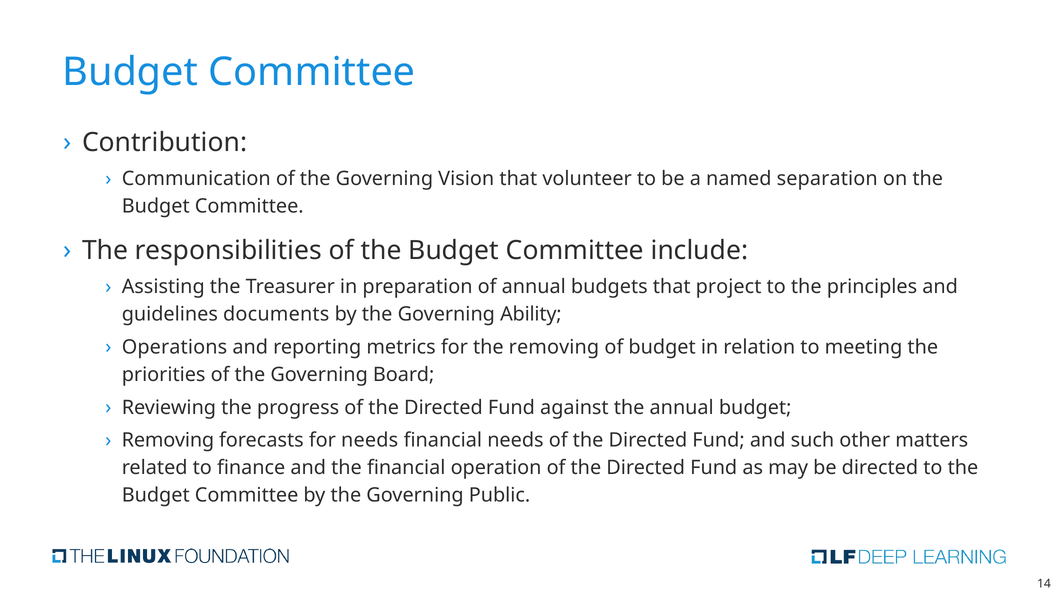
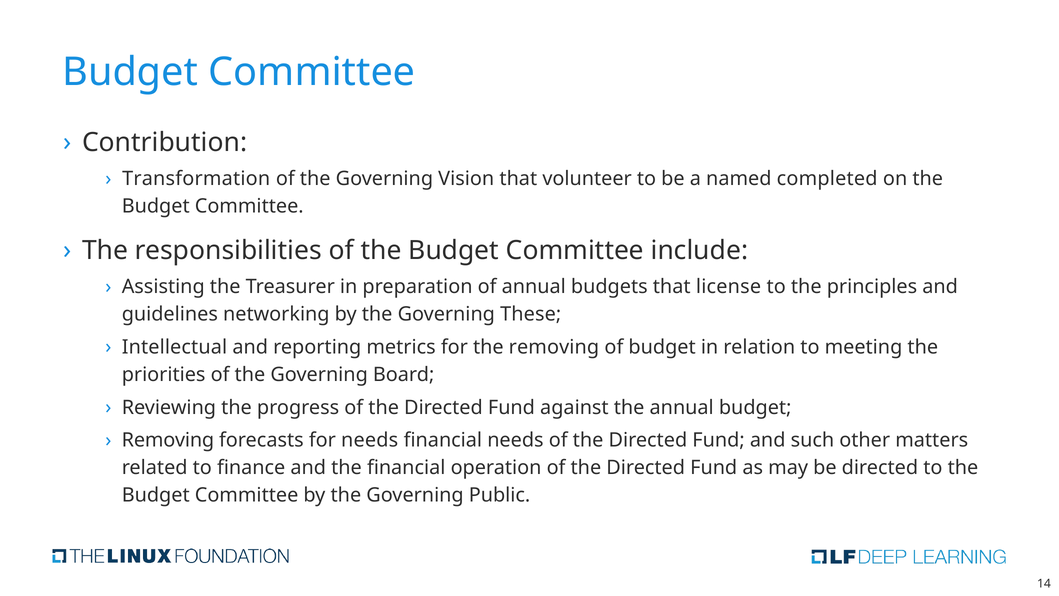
Communication: Communication -> Transformation (196, 179)
separation: separation -> completed (827, 179)
project: project -> license (729, 287)
documents: documents -> networking (276, 314)
Ability: Ability -> These (531, 314)
Operations: Operations -> Intellectual (174, 347)
